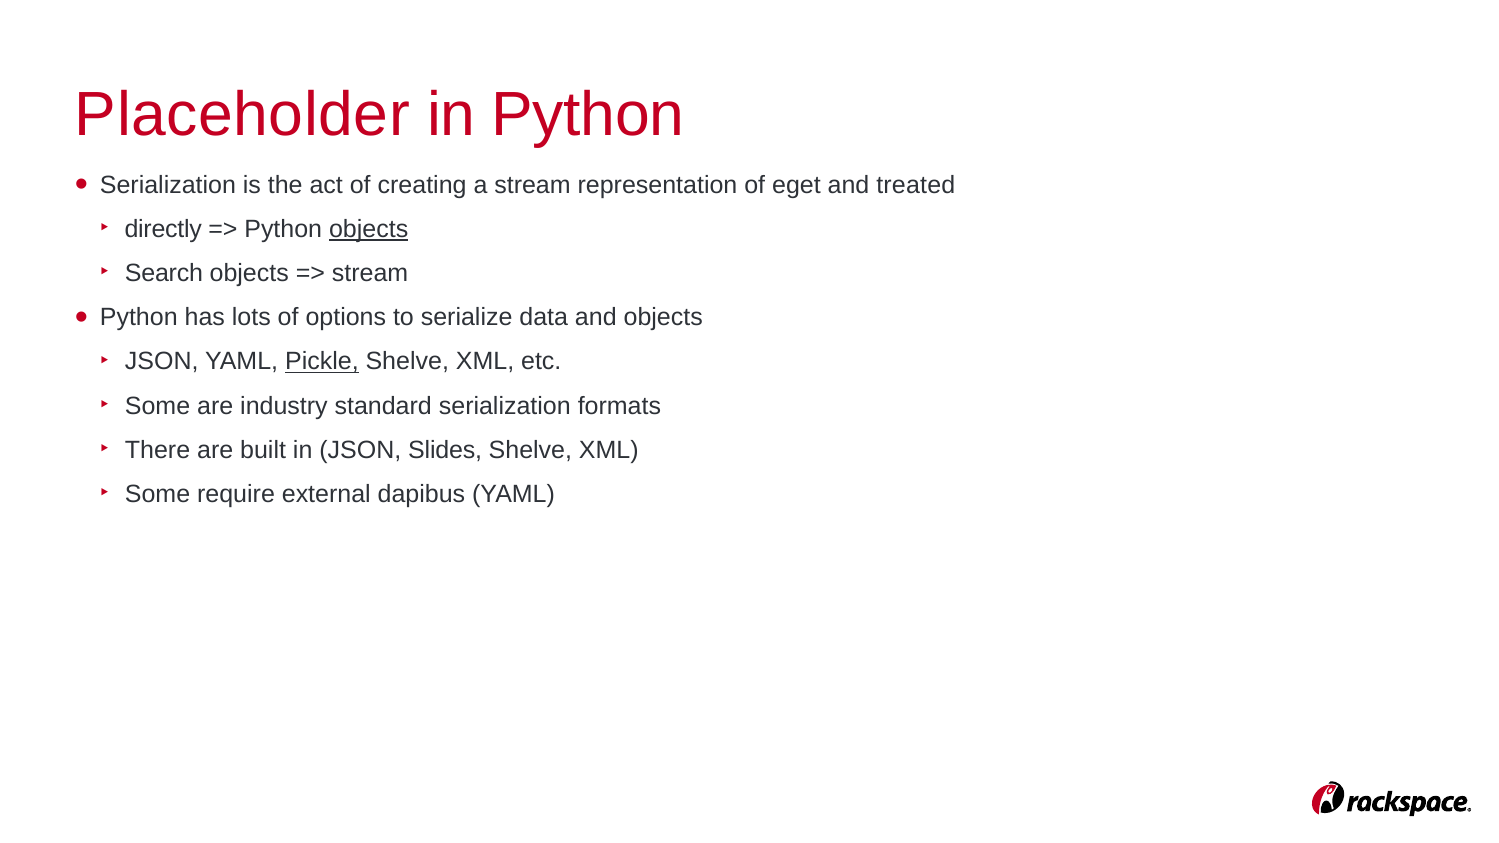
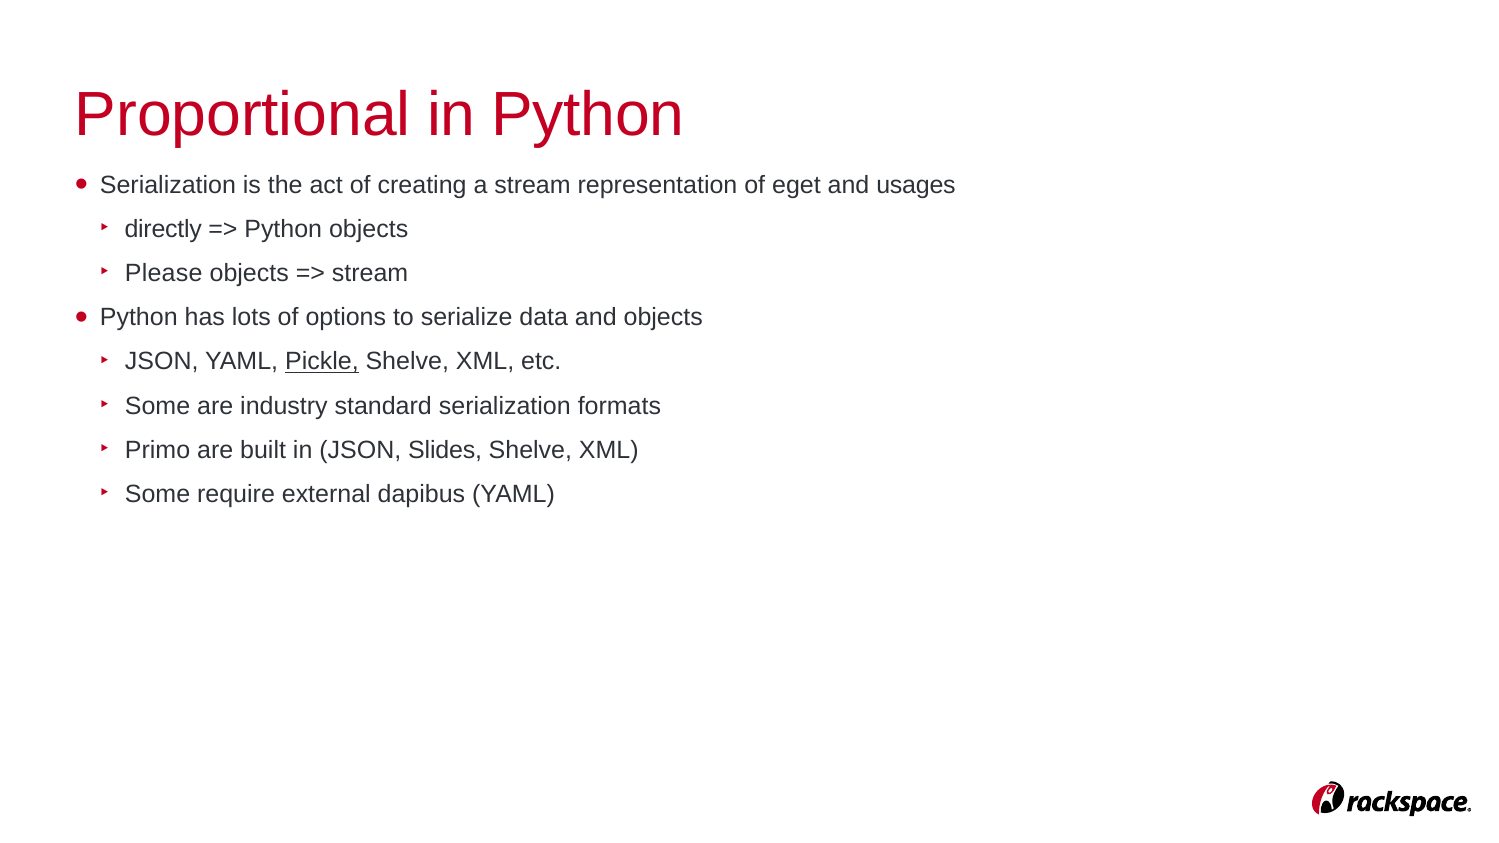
Placeholder: Placeholder -> Proportional (243, 115)
treated: treated -> usages (916, 185)
objects underline: present -> none (369, 229)
Search: Search -> Please (164, 273)
There: There -> Primo (158, 450)
